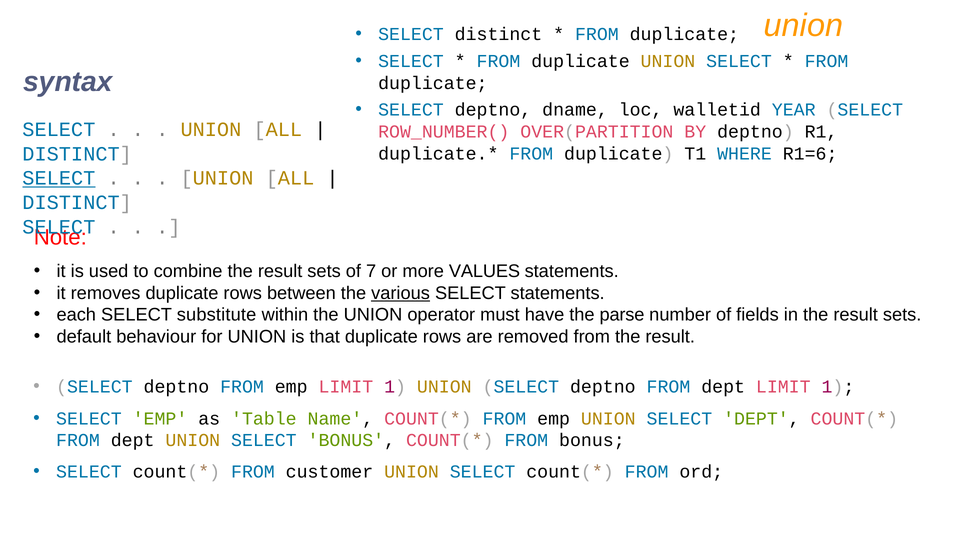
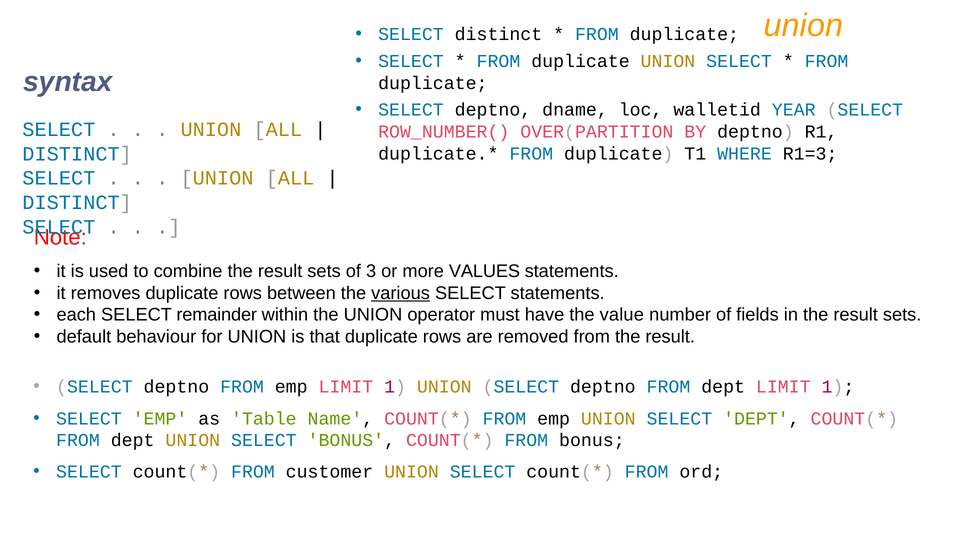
R1=6: R1=6 -> R1=3 (810, 153)
SELECT underline: present -> none (59, 178)
7: 7 -> 3 (371, 271)
substitute: substitute -> remainder (217, 315)
parse: parse -> value (622, 315)
